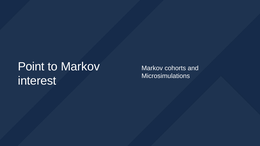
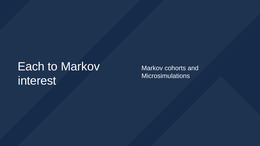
Point: Point -> Each (31, 67)
